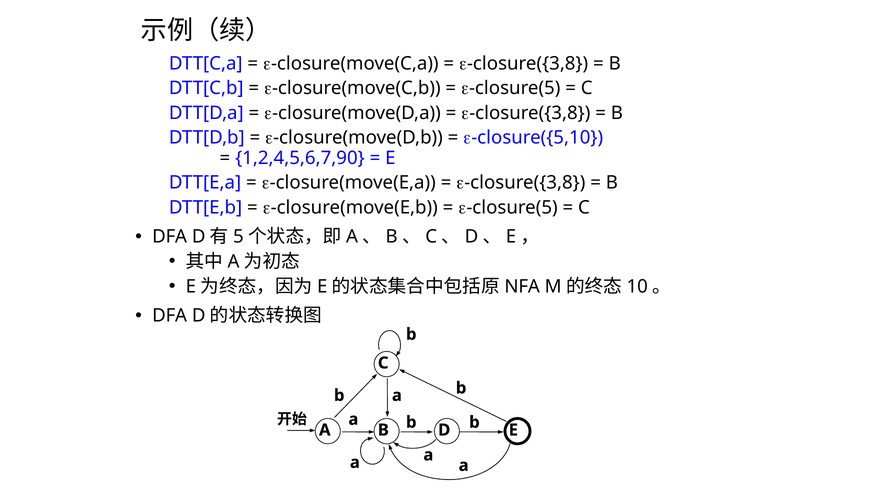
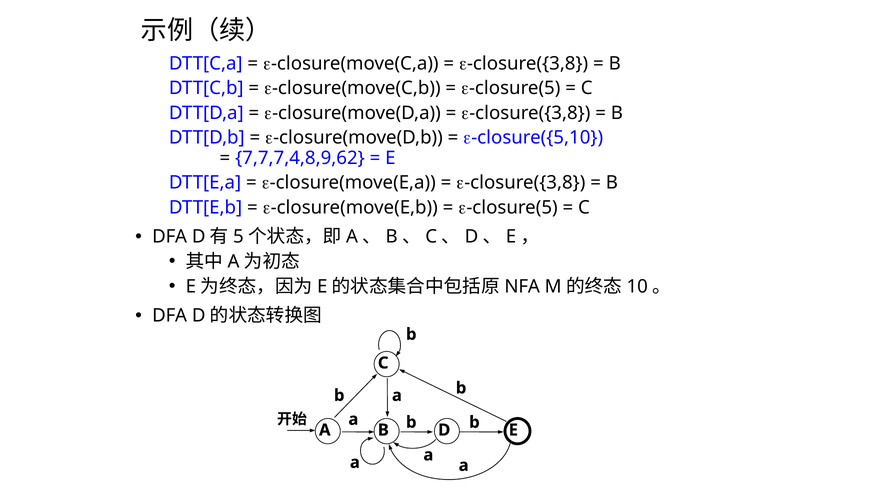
1,2,4,5,6,7,90: 1,2,4,5,6,7,90 -> 7,7,7,4,8,9,62 (300, 158)
